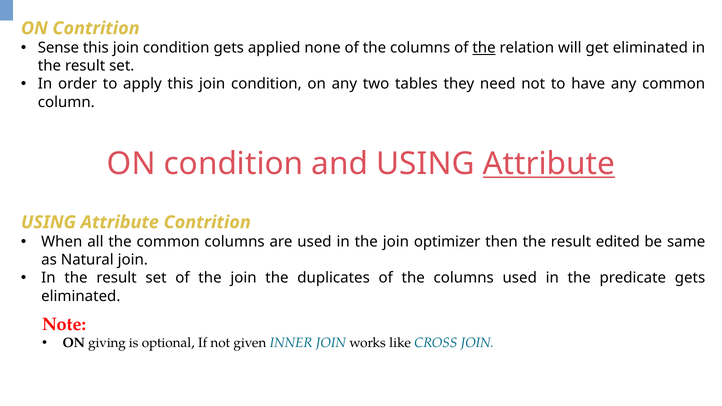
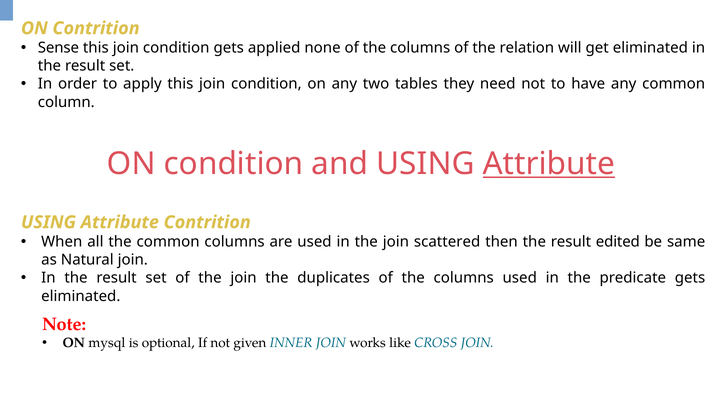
the underline: present -> none (484, 48)
optimizer: optimizer -> scattered (447, 242)
giving: giving -> mysql (107, 343)
